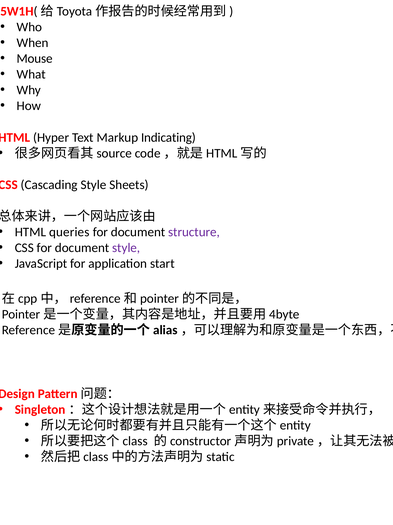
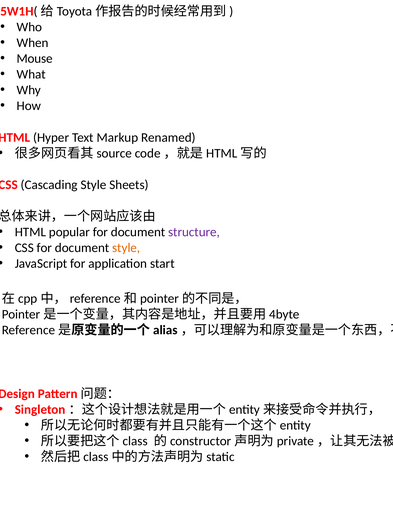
Indicating: Indicating -> Renamed (168, 137)
queries: queries -> popular (69, 231)
style colour: purple -> orange (126, 247)
